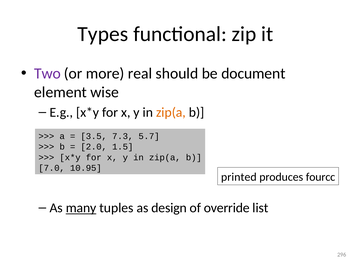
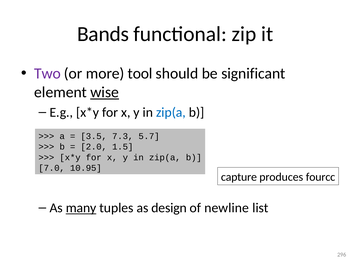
Types: Types -> Bands (103, 34)
real: real -> tool (140, 74)
document: document -> significant (253, 74)
wise underline: none -> present (105, 92)
zip(a colour: orange -> blue (171, 113)
printed: printed -> capture (239, 177)
override: override -> newline (227, 208)
